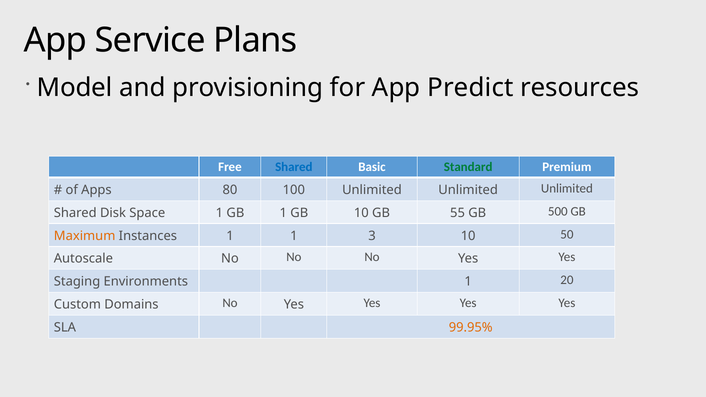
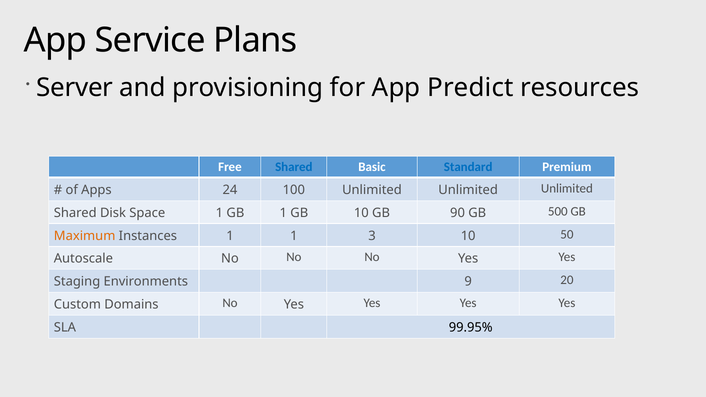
Model: Model -> Server (75, 88)
Standard colour: green -> blue (468, 167)
80: 80 -> 24 (230, 190)
55: 55 -> 90 (458, 213)
Environments 1: 1 -> 9 (468, 282)
99.95% colour: orange -> black (471, 328)
